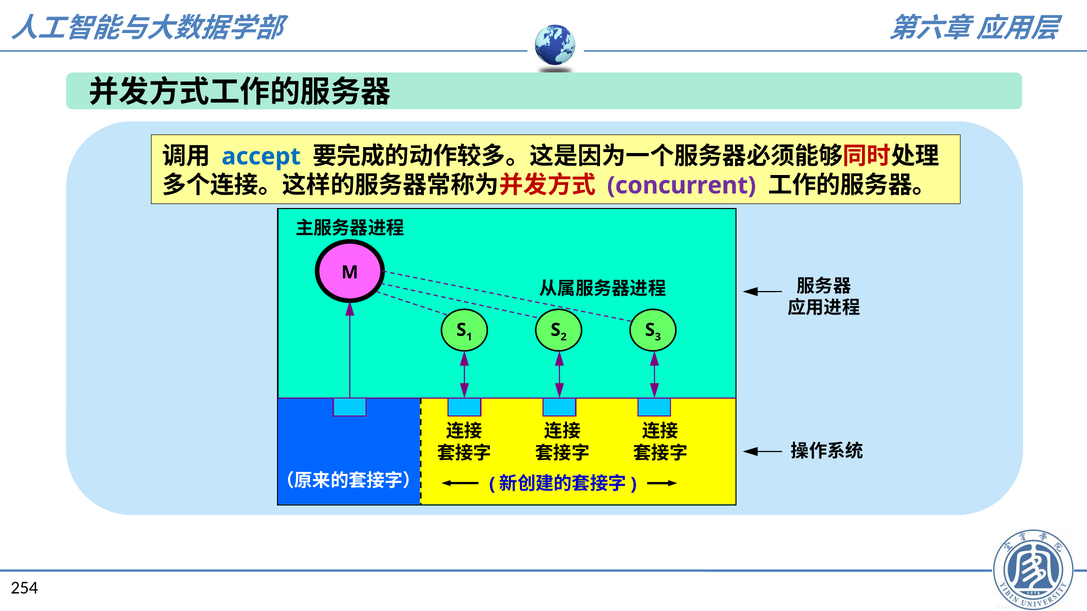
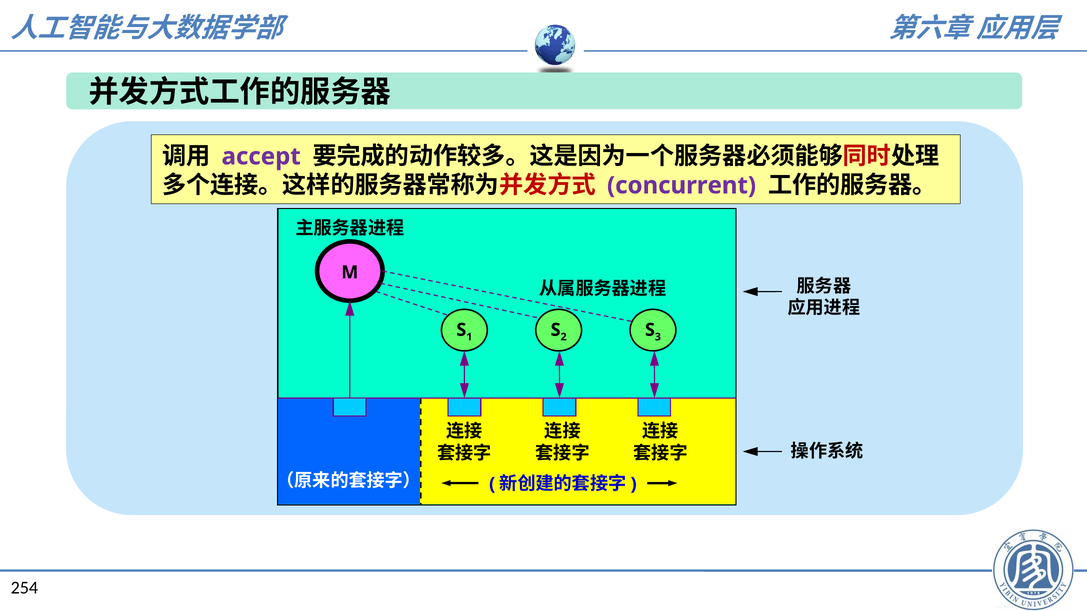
accept colour: blue -> purple (261, 157)
